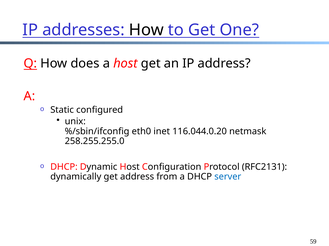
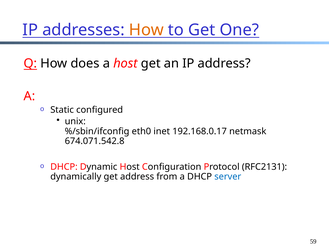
How colour: black -> orange (146, 30)
116.044.0.20: 116.044.0.20 -> 192.168.0.17 (200, 132)
258.255.255.0: 258.255.255.0 -> 674.071.542.8 (95, 142)
